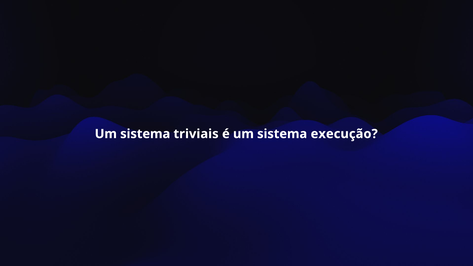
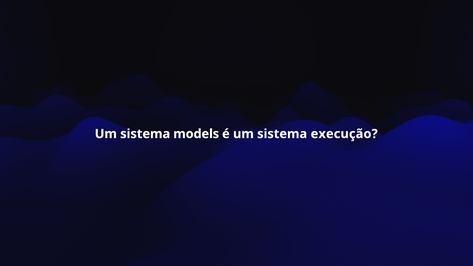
triviais: triviais -> models (196, 134)
